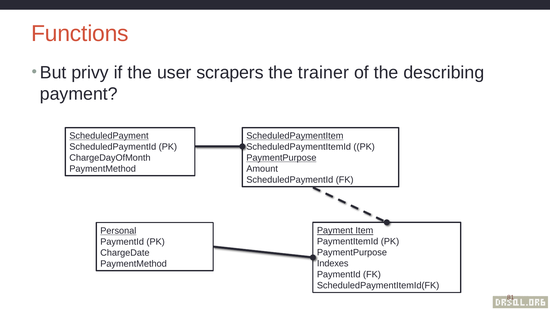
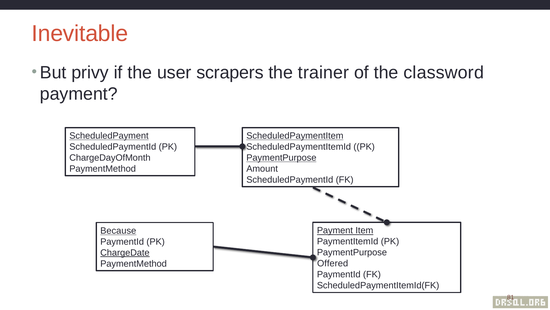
Functions: Functions -> Inevitable (80, 34)
describing: describing -> classword (444, 72)
Personal: Personal -> Because (118, 230)
ChargeDate underline: none -> present (125, 252)
Indexes: Indexes -> Offered (333, 263)
